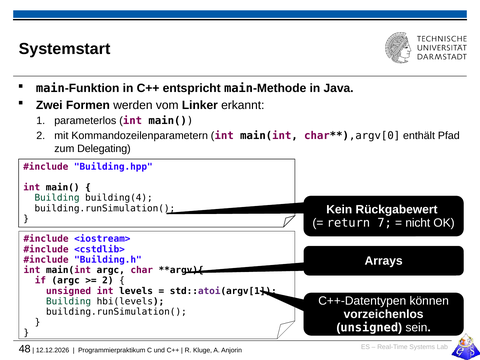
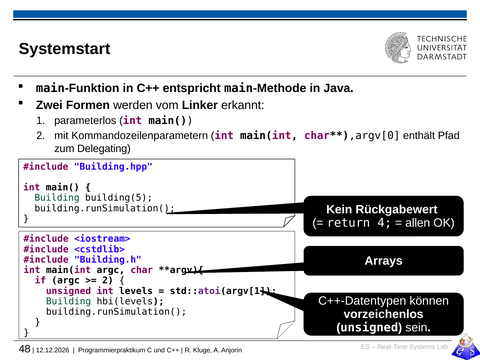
building(4: building(4 -> building(5 (119, 198)
7: 7 -> 4 (385, 223)
nicht: nicht -> allen (418, 223)
